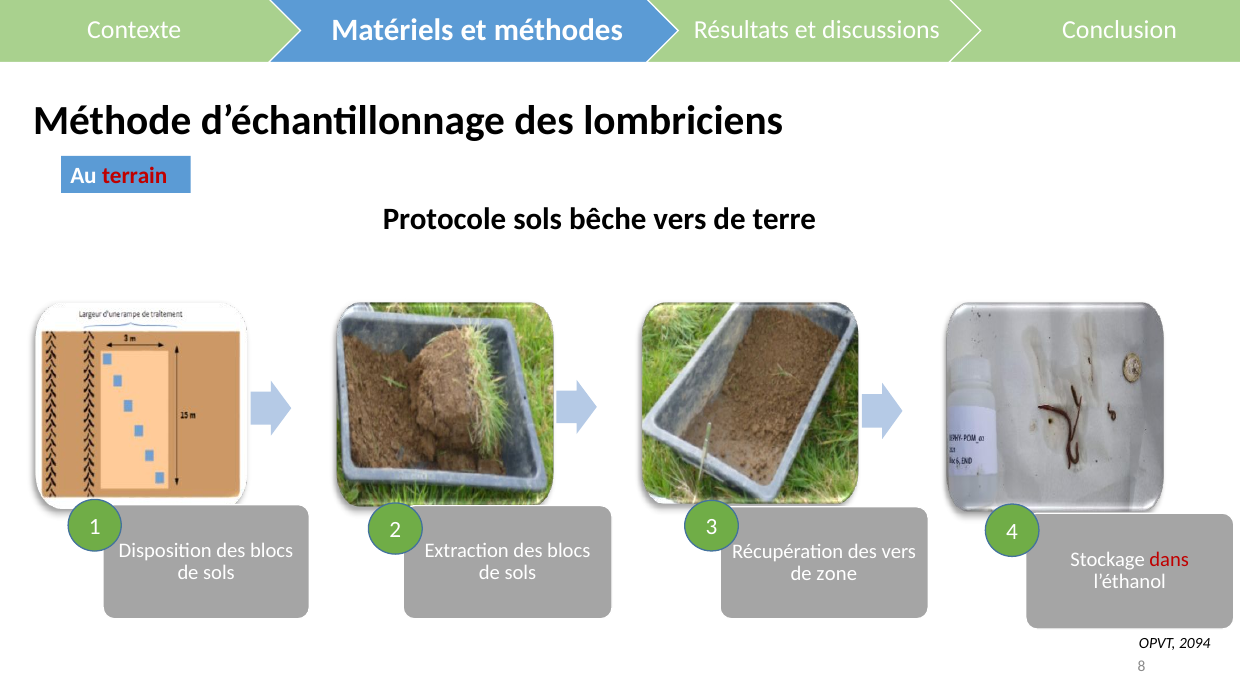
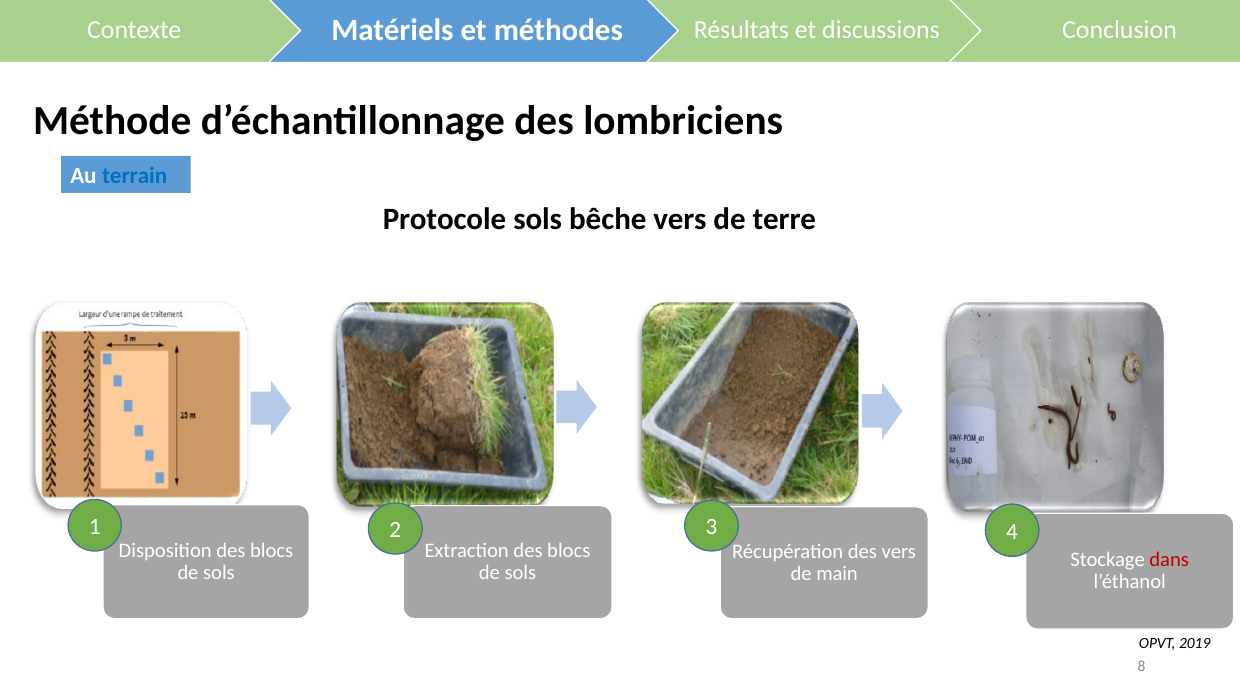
terrain colour: red -> blue (135, 176)
zone: zone -> main (837, 573)
2094: 2094 -> 2019 (1195, 643)
